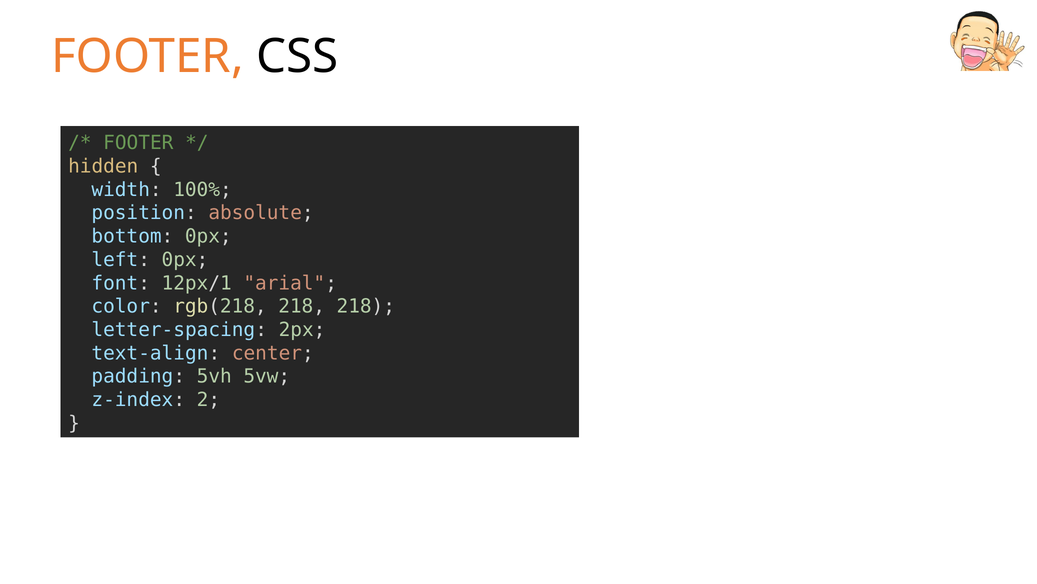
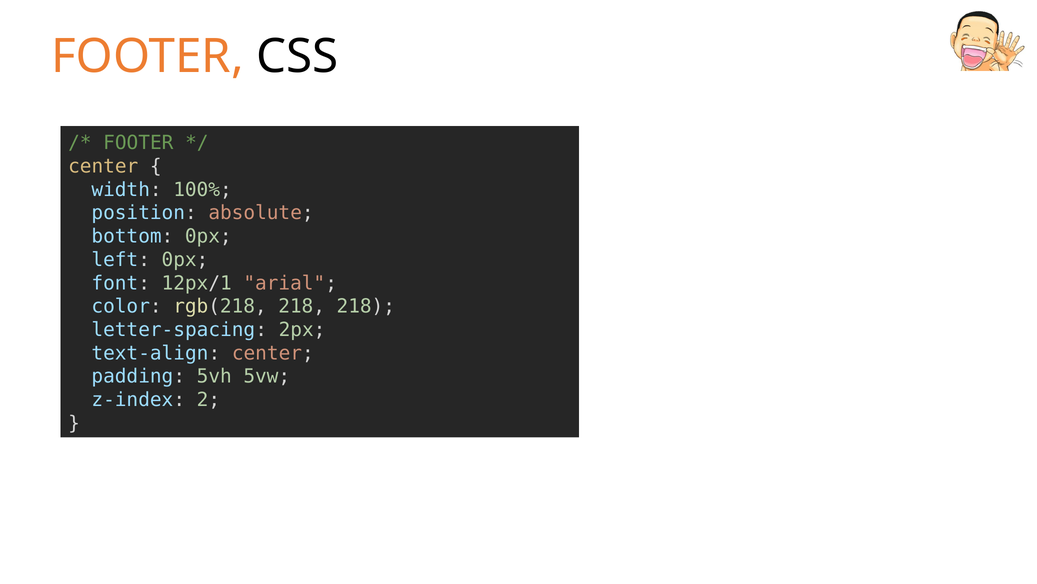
hidden: hidden -> center (103, 166)
